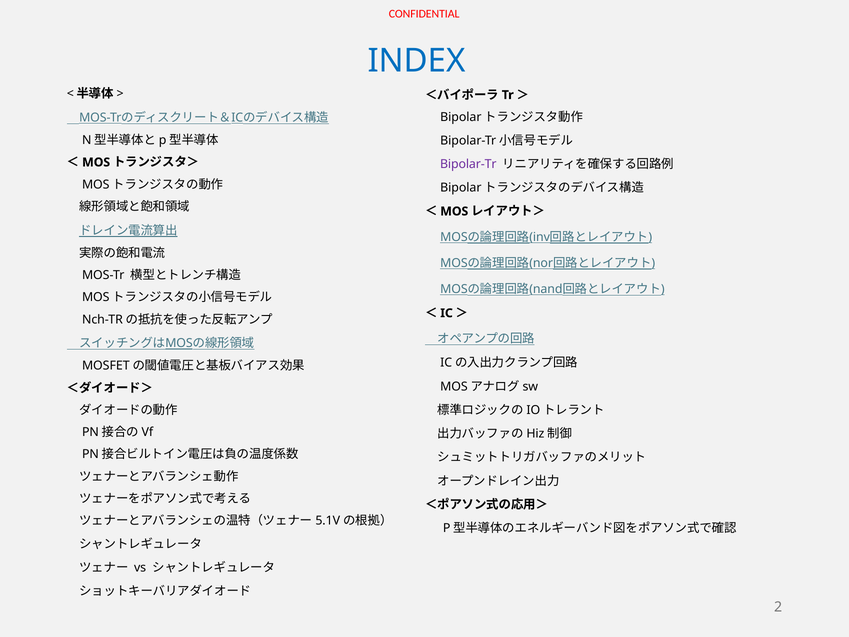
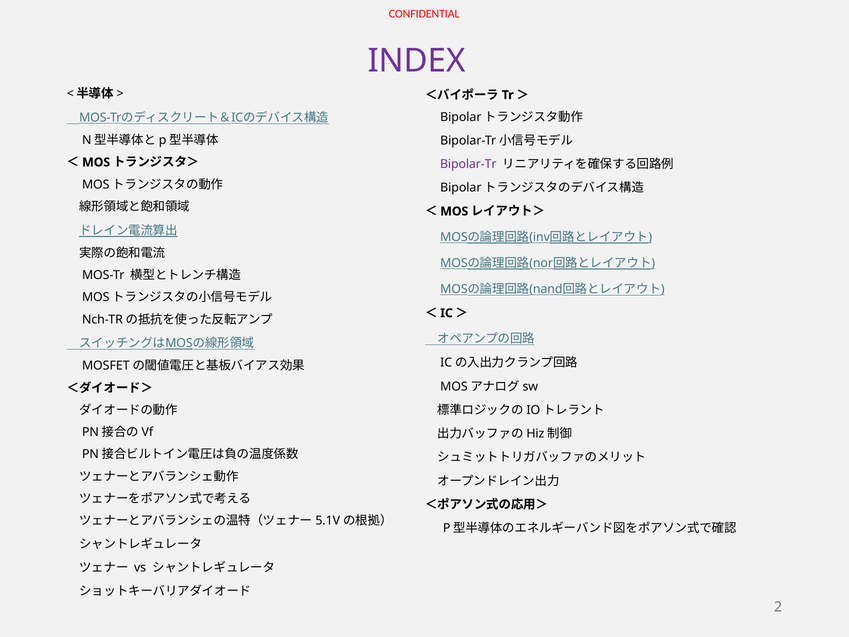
INDEX colour: blue -> purple (417, 61)
